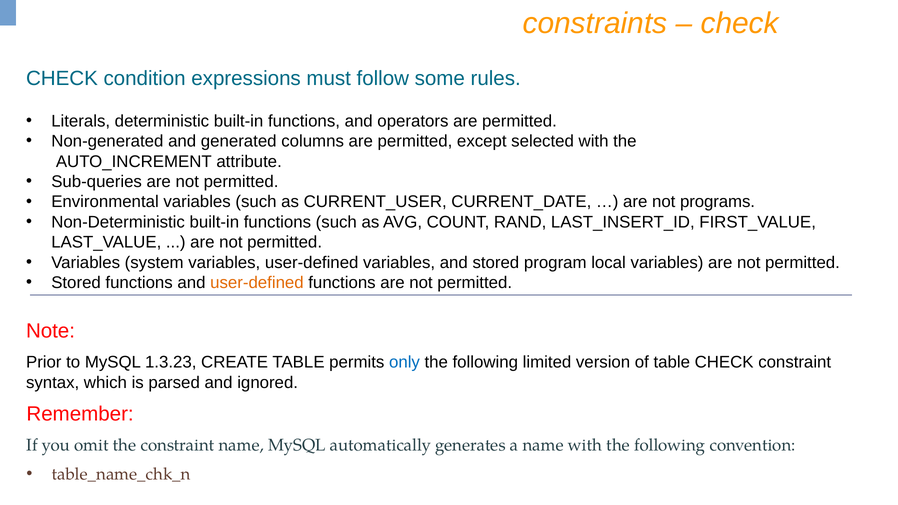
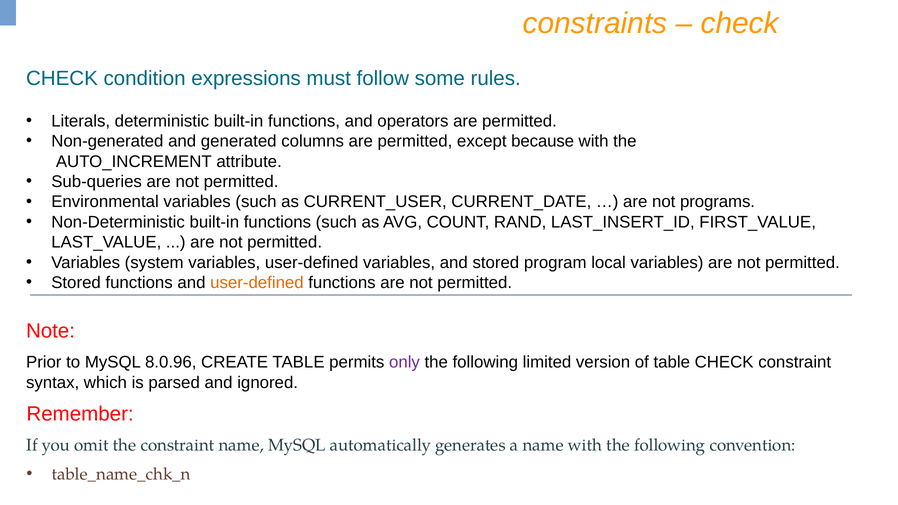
selected: selected -> because (543, 141)
1.3.23: 1.3.23 -> 8.0.96 (171, 362)
only colour: blue -> purple (404, 362)
